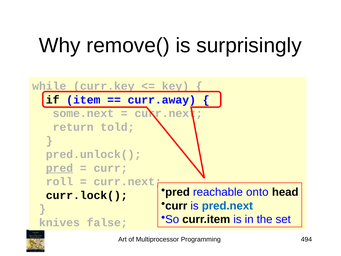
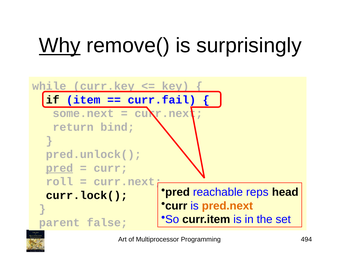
Why underline: none -> present (60, 45)
curr.away: curr.away -> curr.fail (162, 100)
told: told -> bind (117, 127)
onto: onto -> reps (257, 192)
pred.next colour: blue -> orange (227, 206)
knives: knives -> parent (59, 222)
